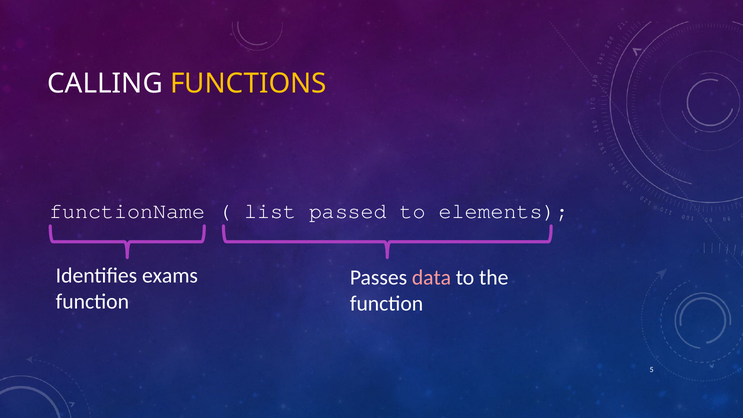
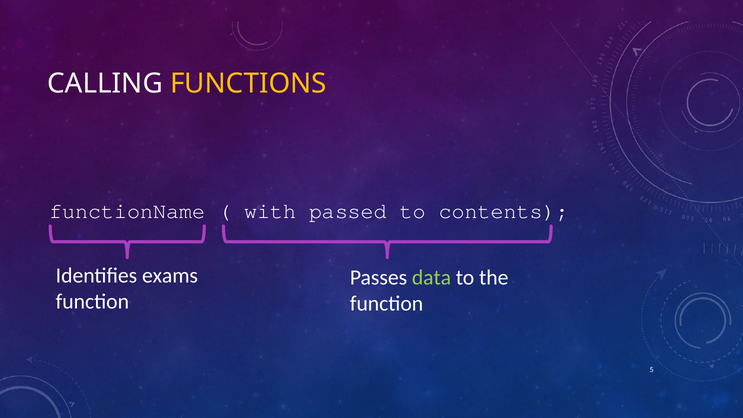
list: list -> with (270, 211)
elements: elements -> contents (504, 211)
data colour: pink -> light green (431, 278)
